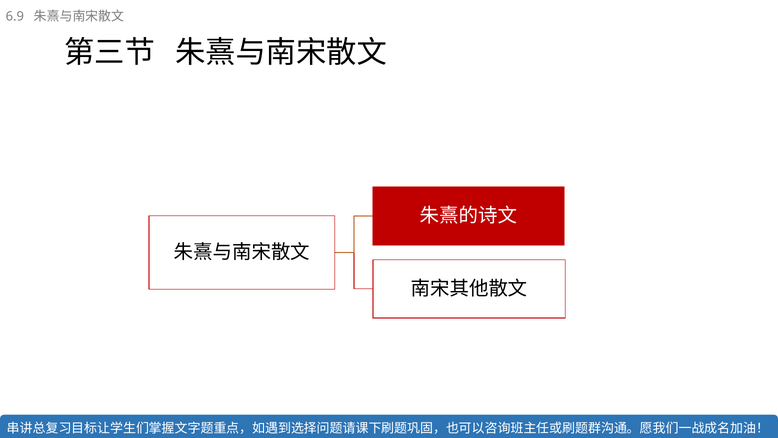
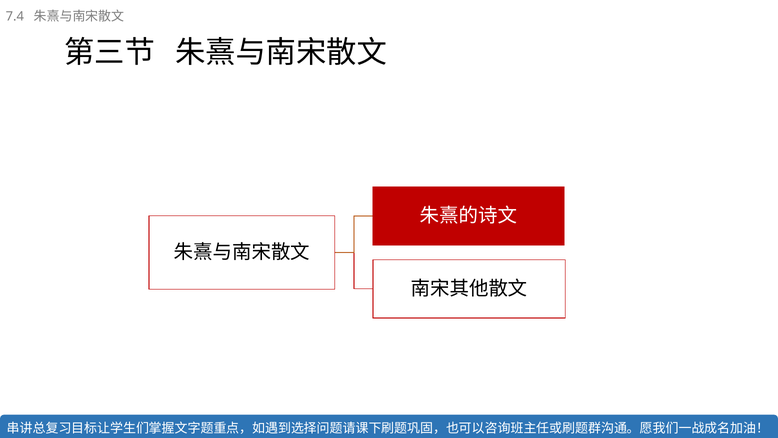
6.9: 6.9 -> 7.4 (15, 17)
